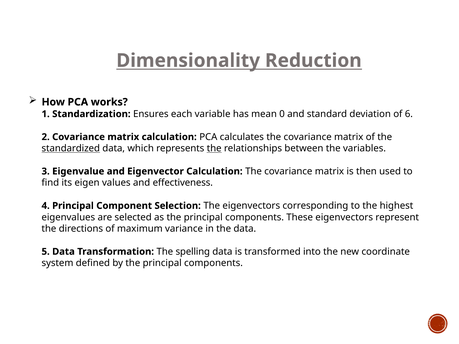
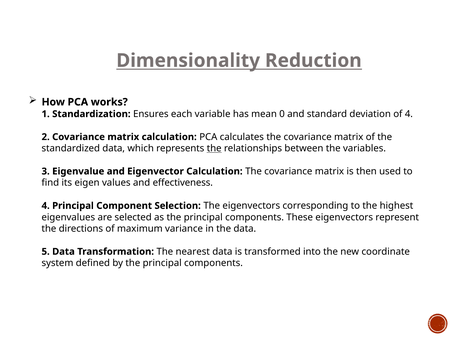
of 6: 6 -> 4 (409, 114)
standardized underline: present -> none (71, 148)
spelling: spelling -> nearest (193, 252)
